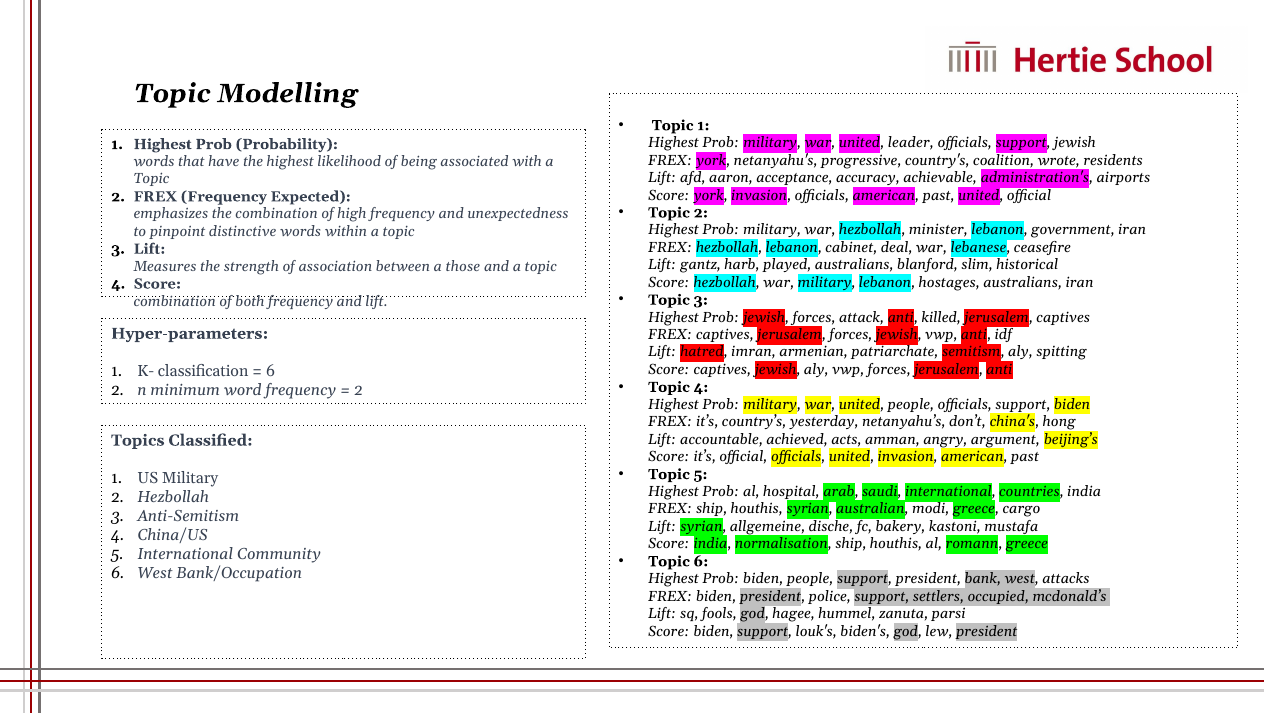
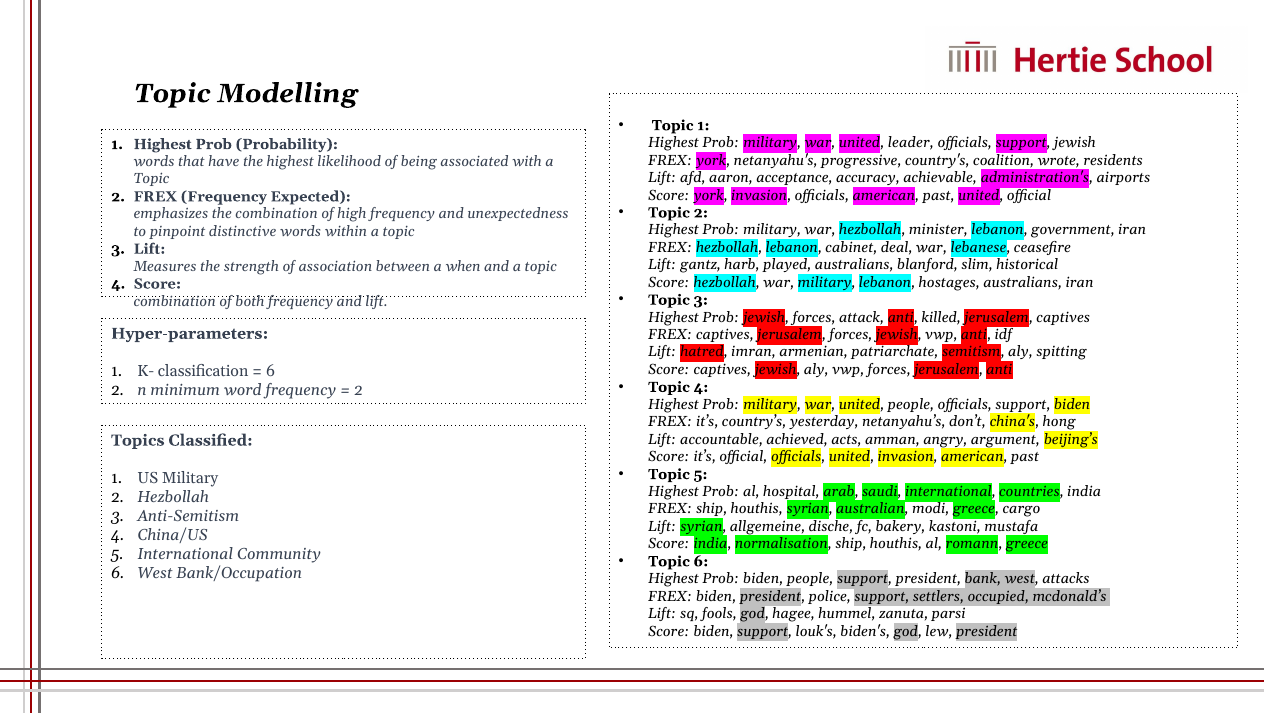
those: those -> when (463, 266)
